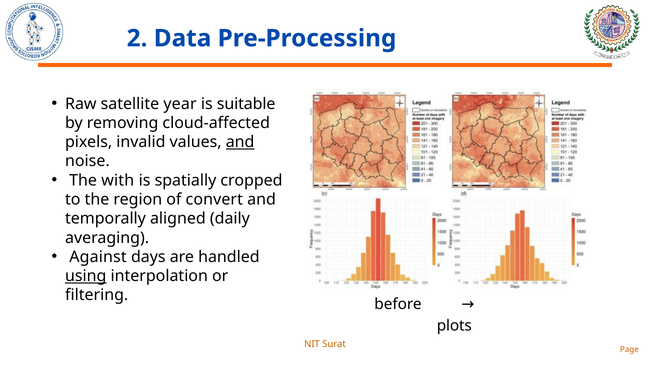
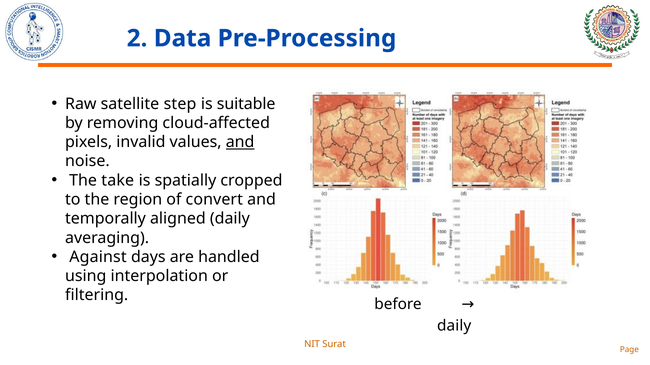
year: year -> step (180, 104)
with: with -> take (118, 181)
using underline: present -> none (86, 277)
plots: plots -> daily (454, 326)
